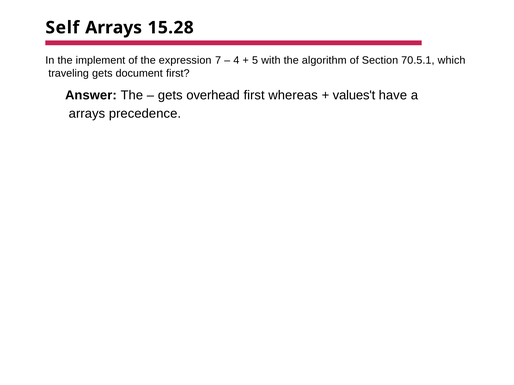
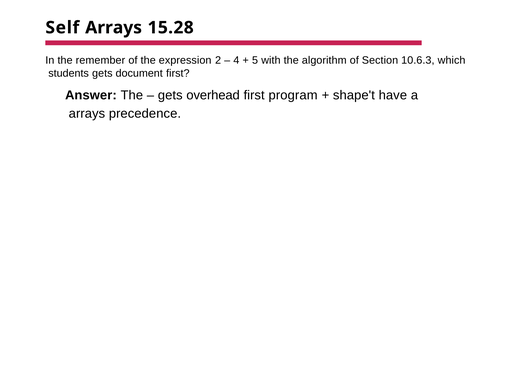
implement: implement -> remember (100, 60)
7: 7 -> 2 (218, 60)
70.5.1: 70.5.1 -> 10.6.3 (418, 60)
traveling: traveling -> students (69, 73)
whereas: whereas -> program (293, 95)
values't: values't -> shape't (354, 95)
